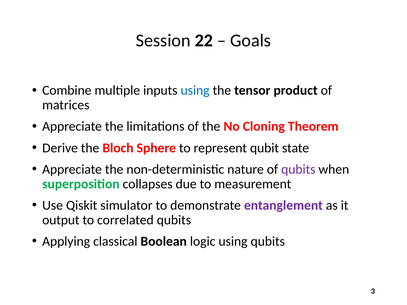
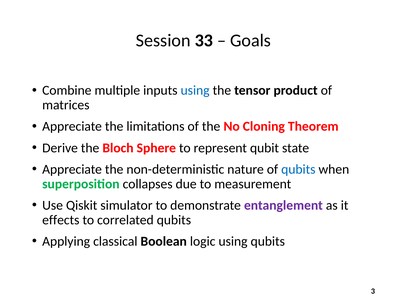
22: 22 -> 33 (204, 41)
qubits colour: purple -> blue (298, 169)
output: output -> effects (61, 220)
